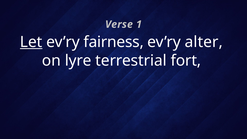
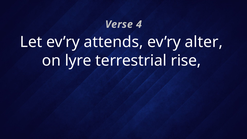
1: 1 -> 4 (139, 24)
Let underline: present -> none (31, 42)
fairness: fairness -> attends (113, 42)
fort: fort -> rise (186, 60)
